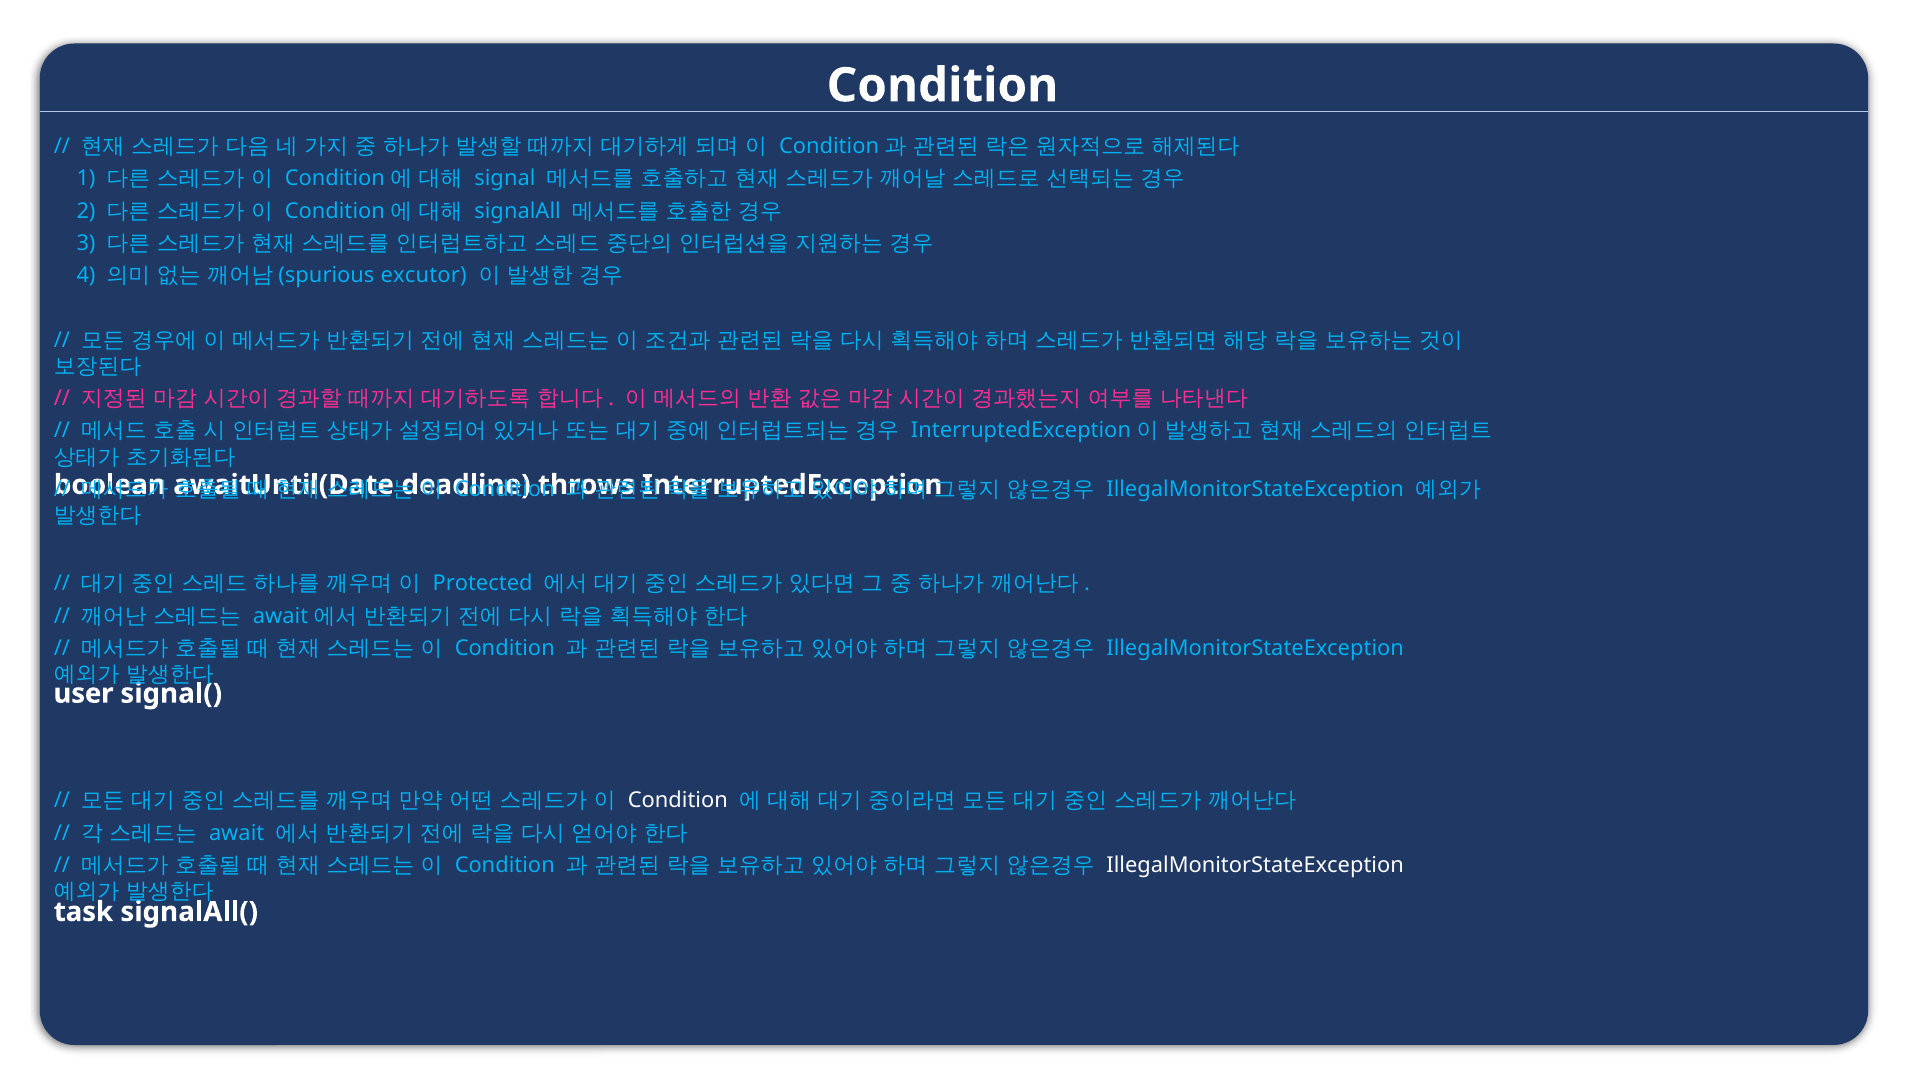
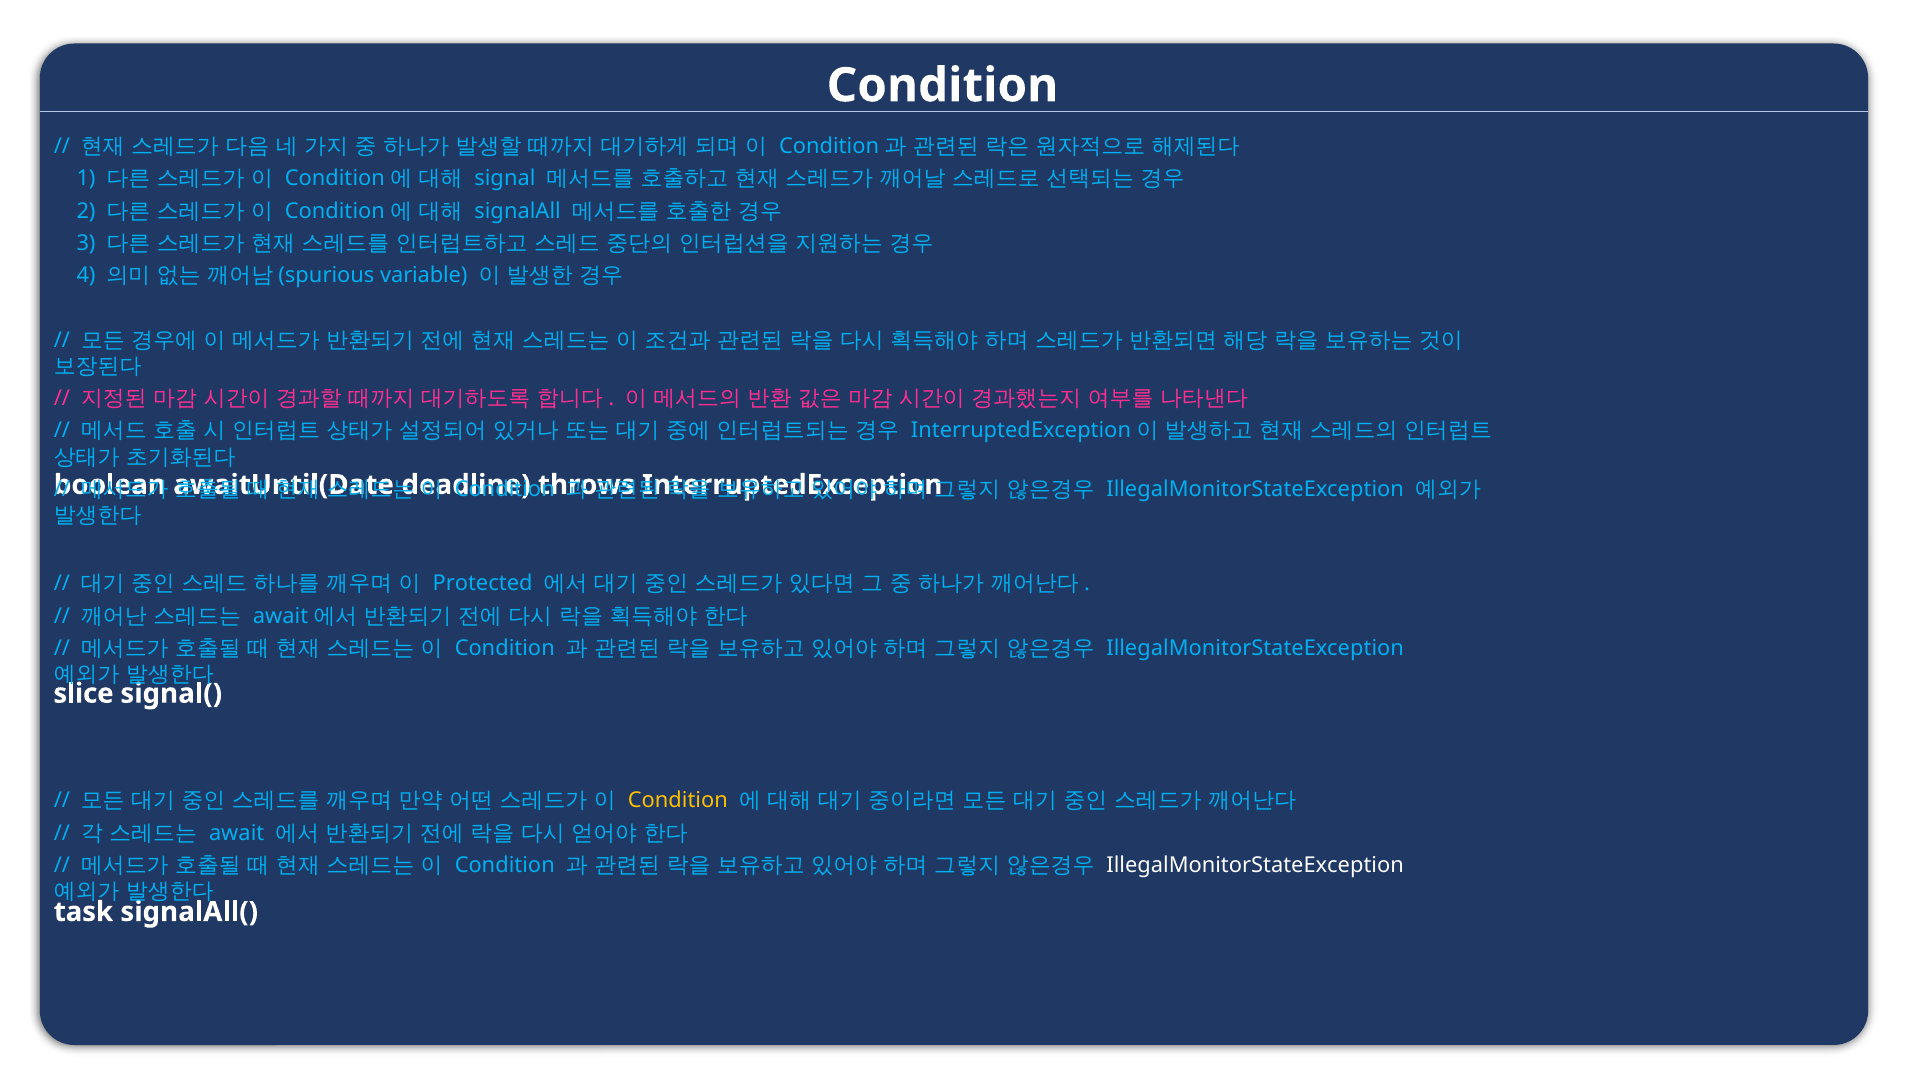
excutor: excutor -> variable (424, 275)
user: user -> slice (83, 694)
Condition colour: white -> yellow (678, 801)
